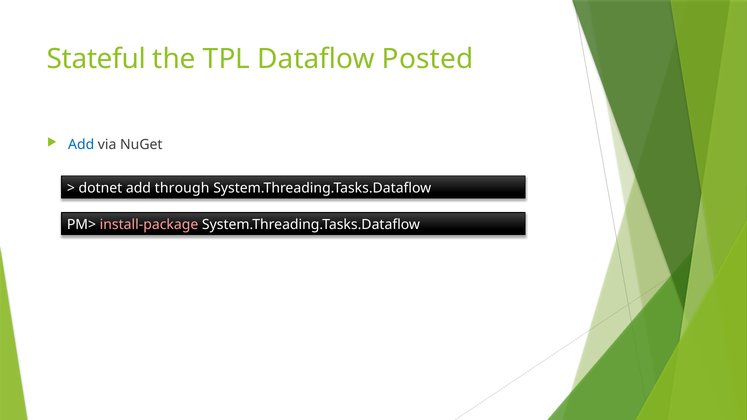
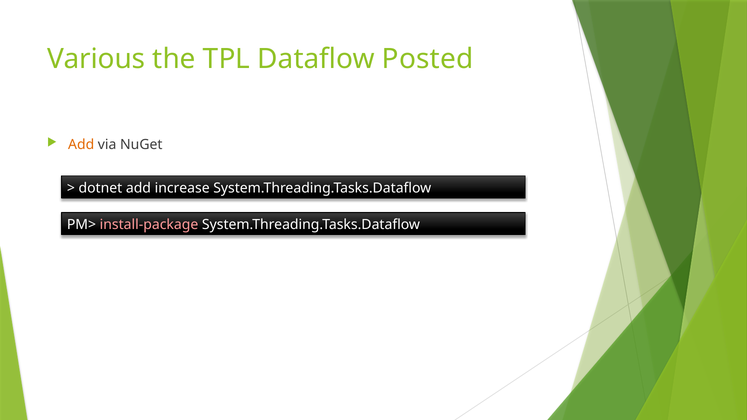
Stateful: Stateful -> Various (96, 59)
Add colour: blue -> orange (81, 145)
through: through -> increase (182, 188)
